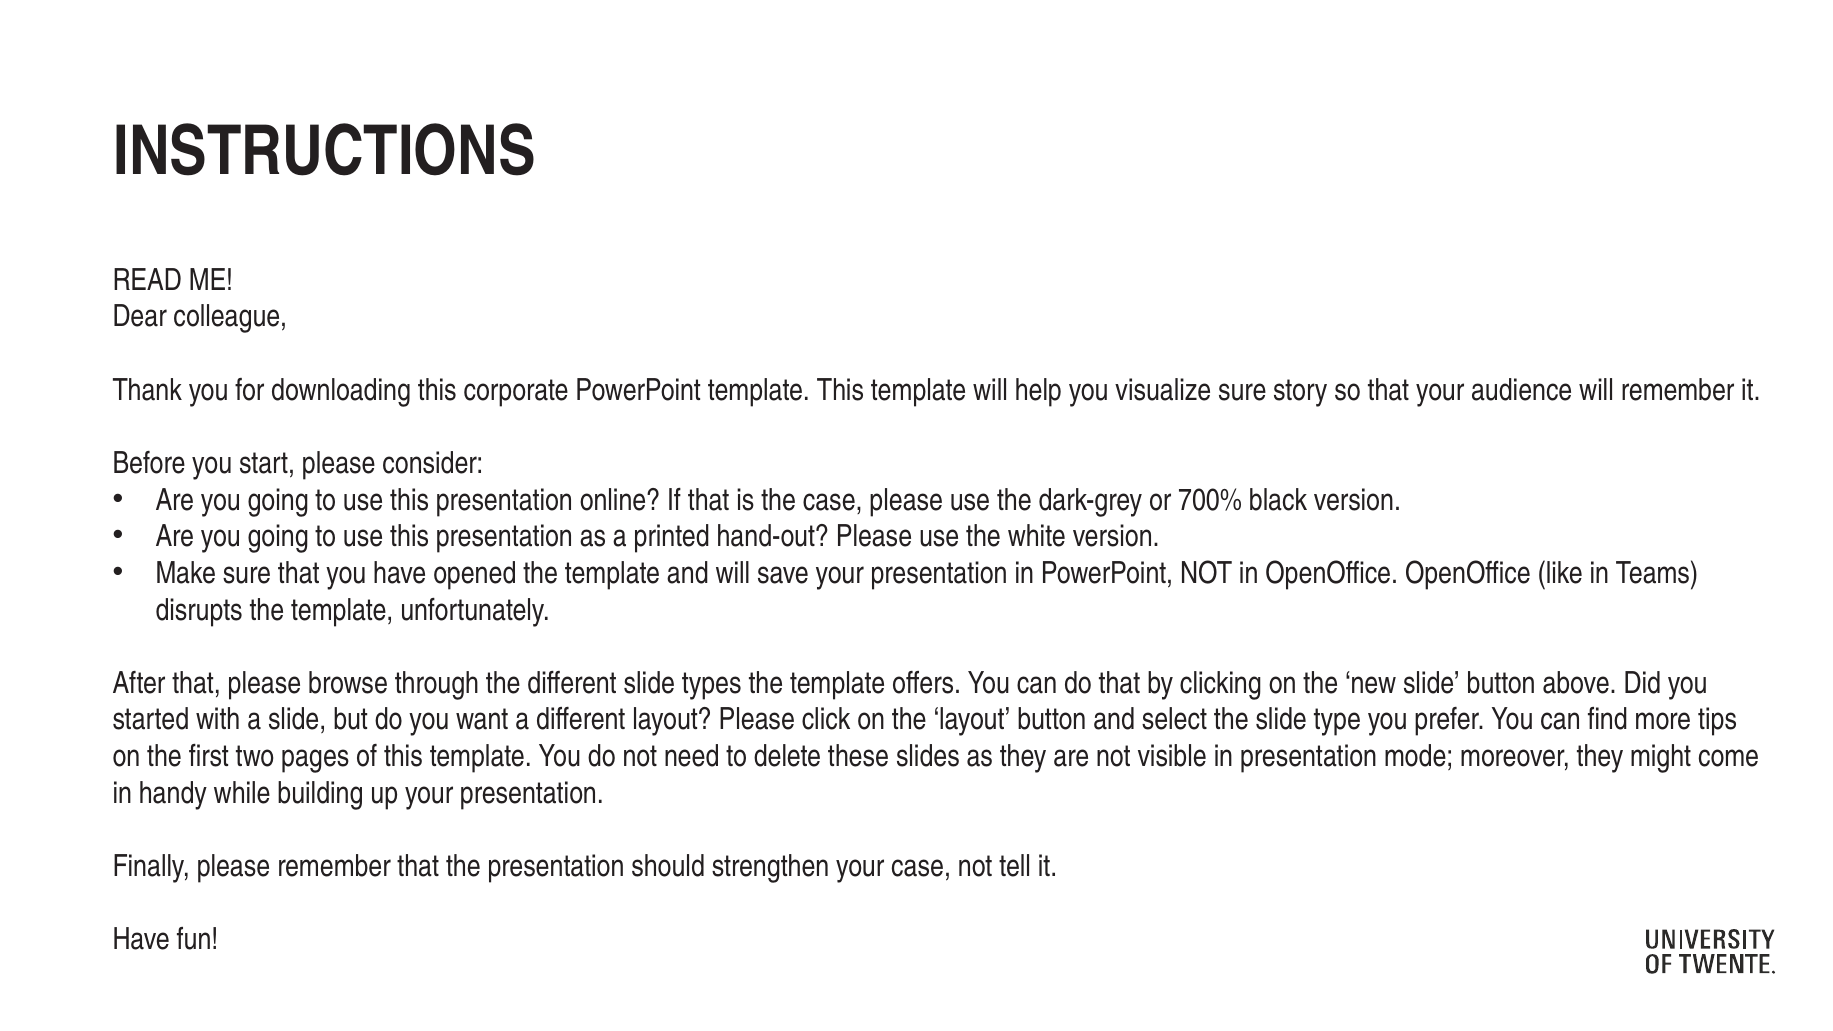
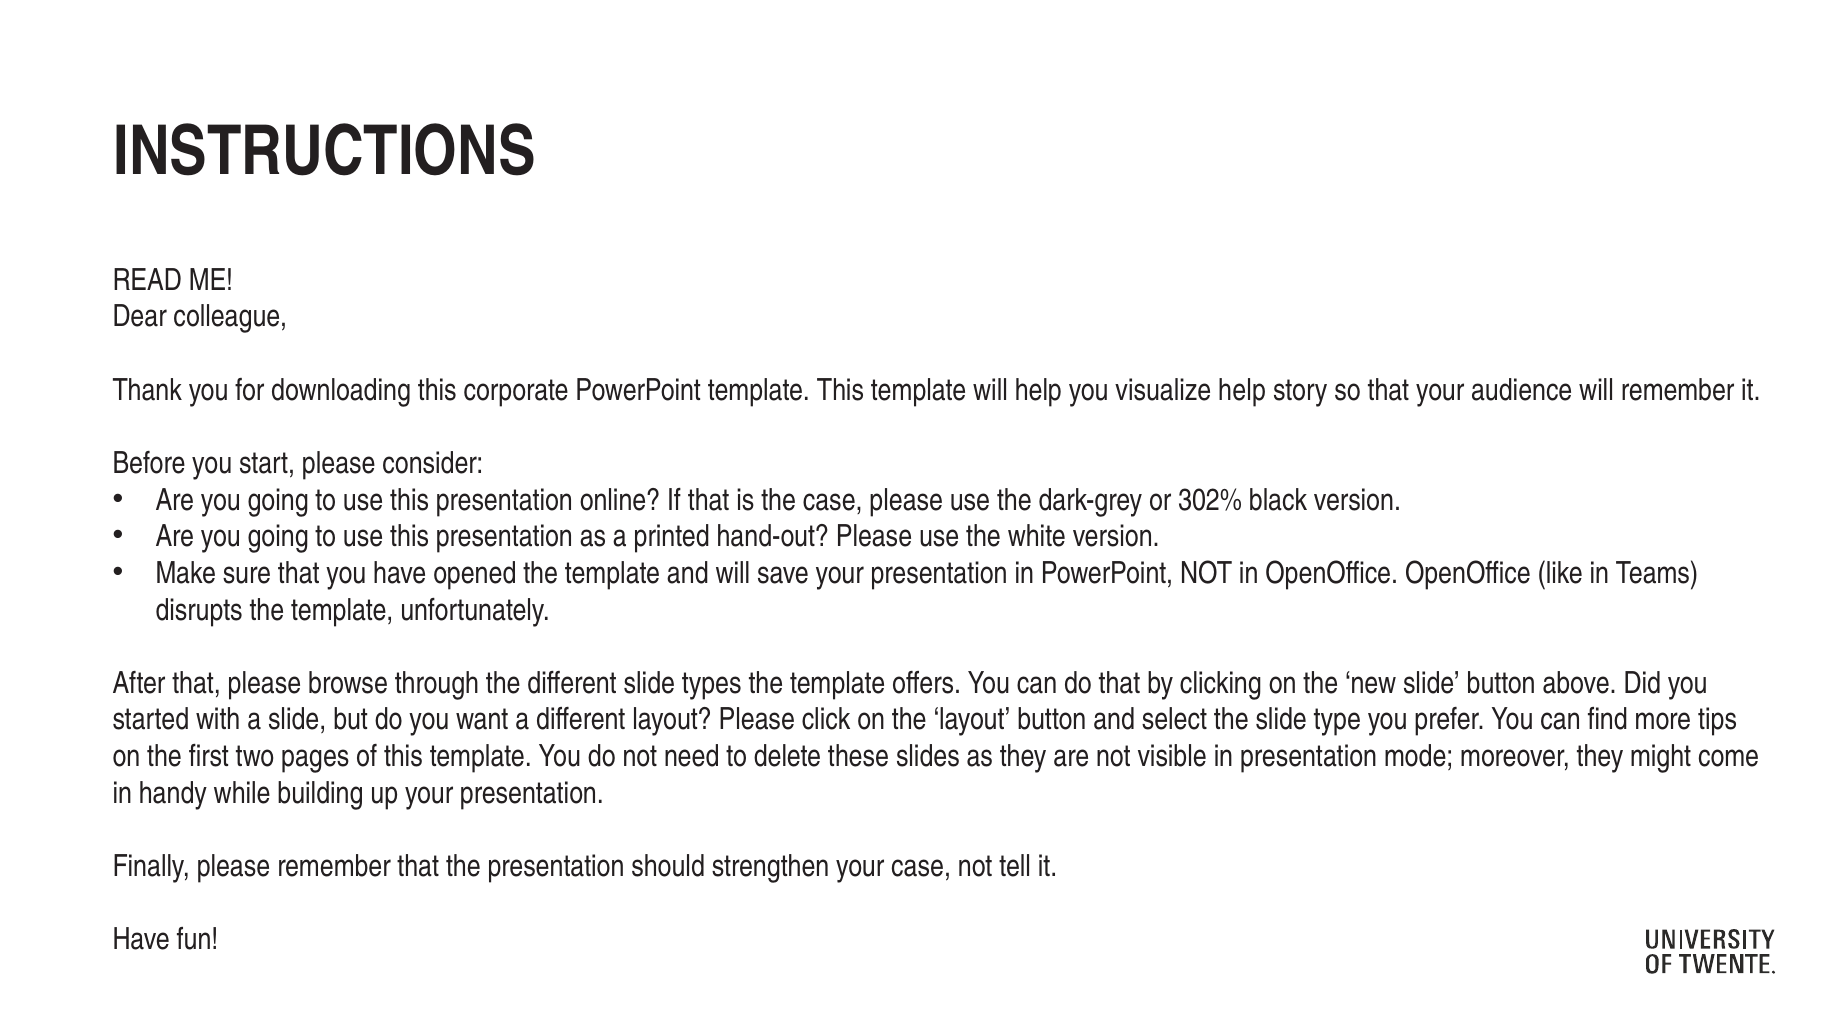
visualize sure: sure -> help (1242, 390)
700%: 700% -> 302% (1210, 500)
